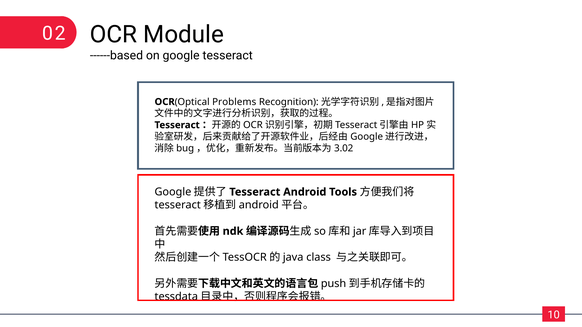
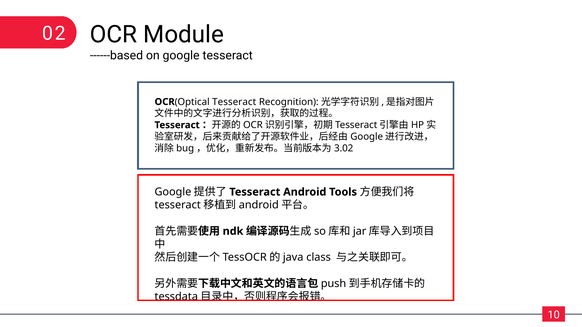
OCR(Optical Problems: Problems -> Tesseract (234, 102)
